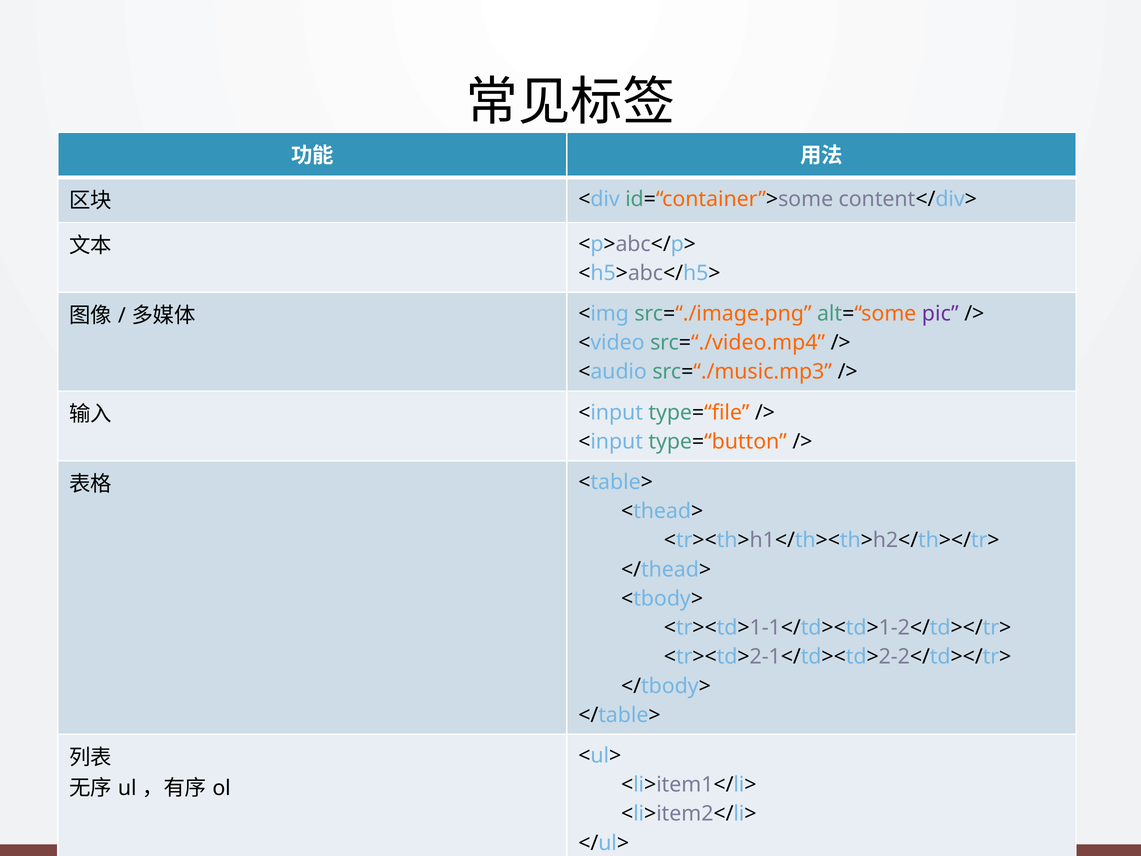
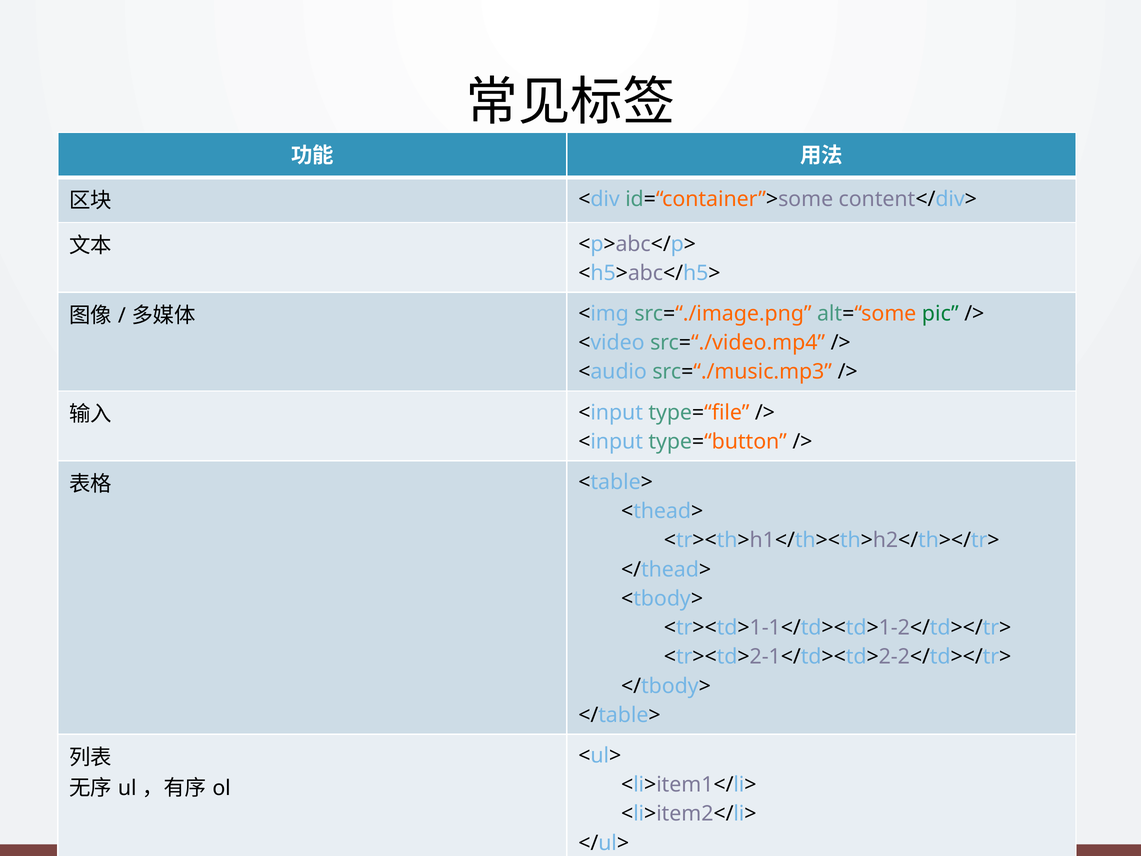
pic colour: purple -> green (940, 314)
